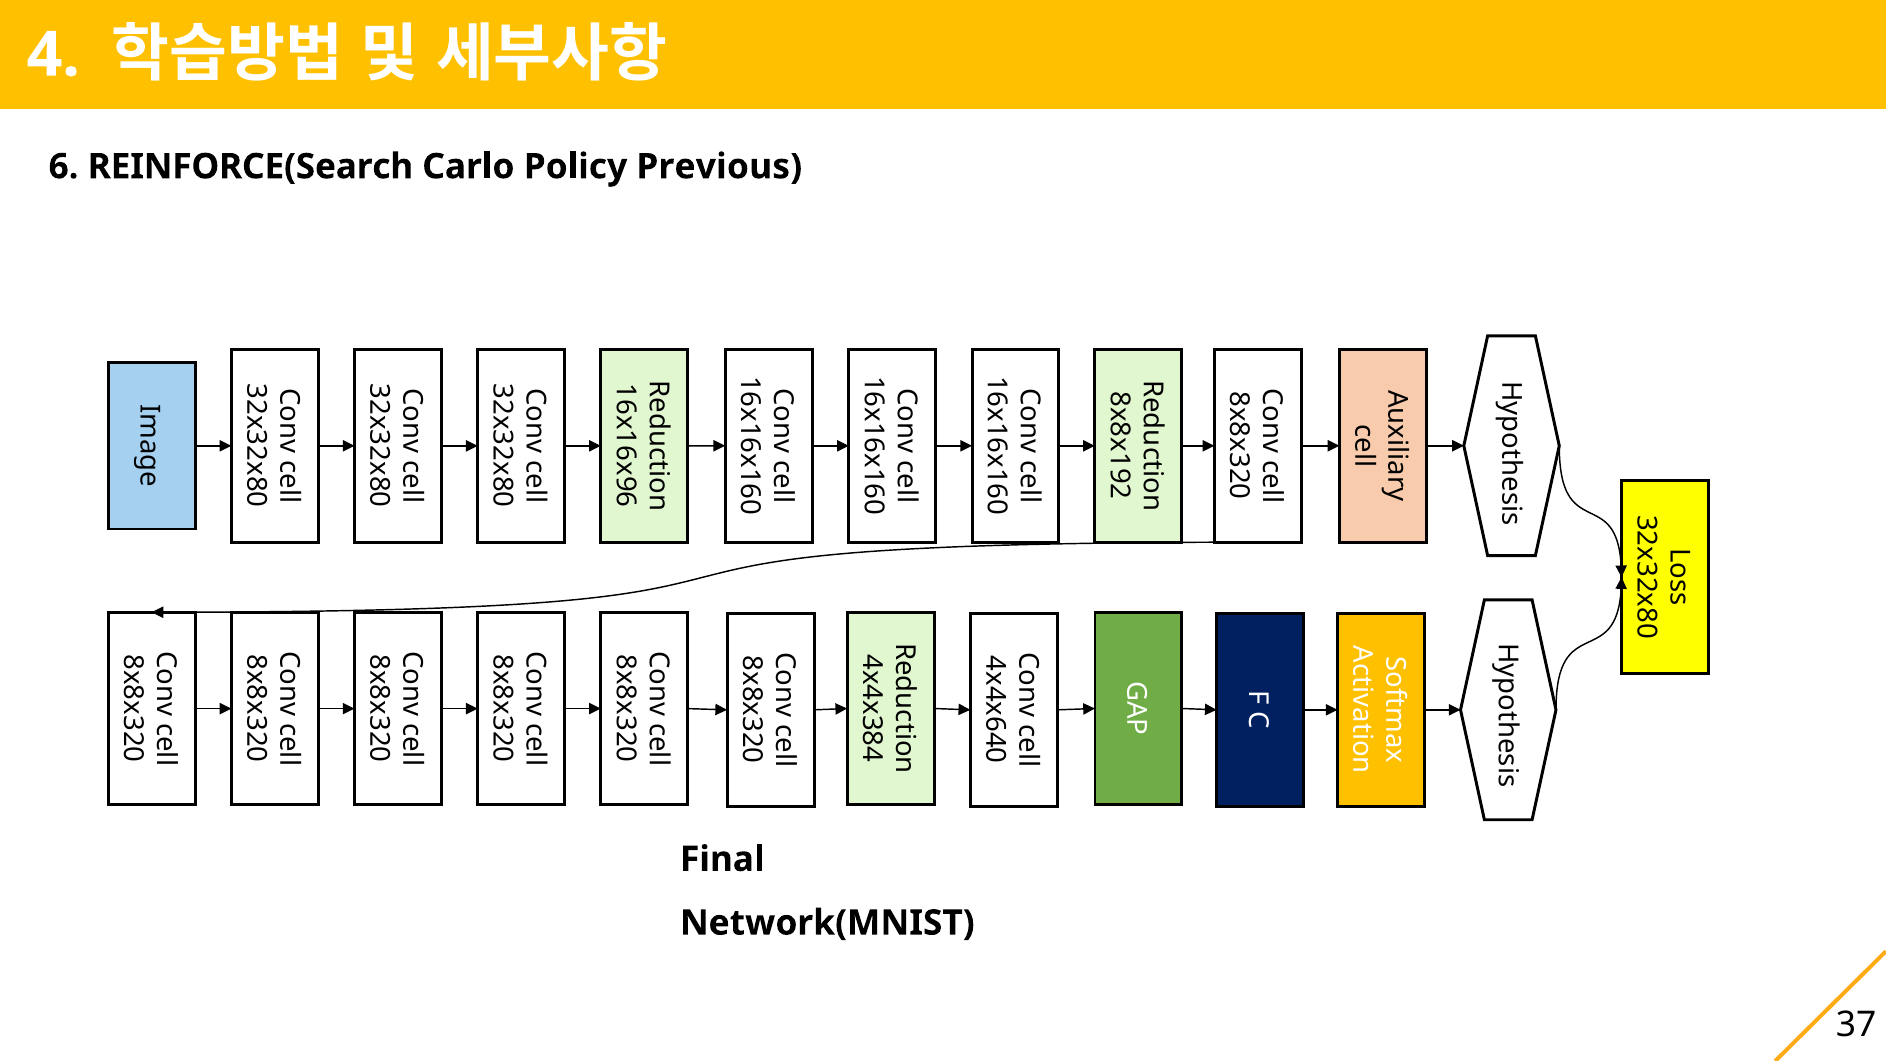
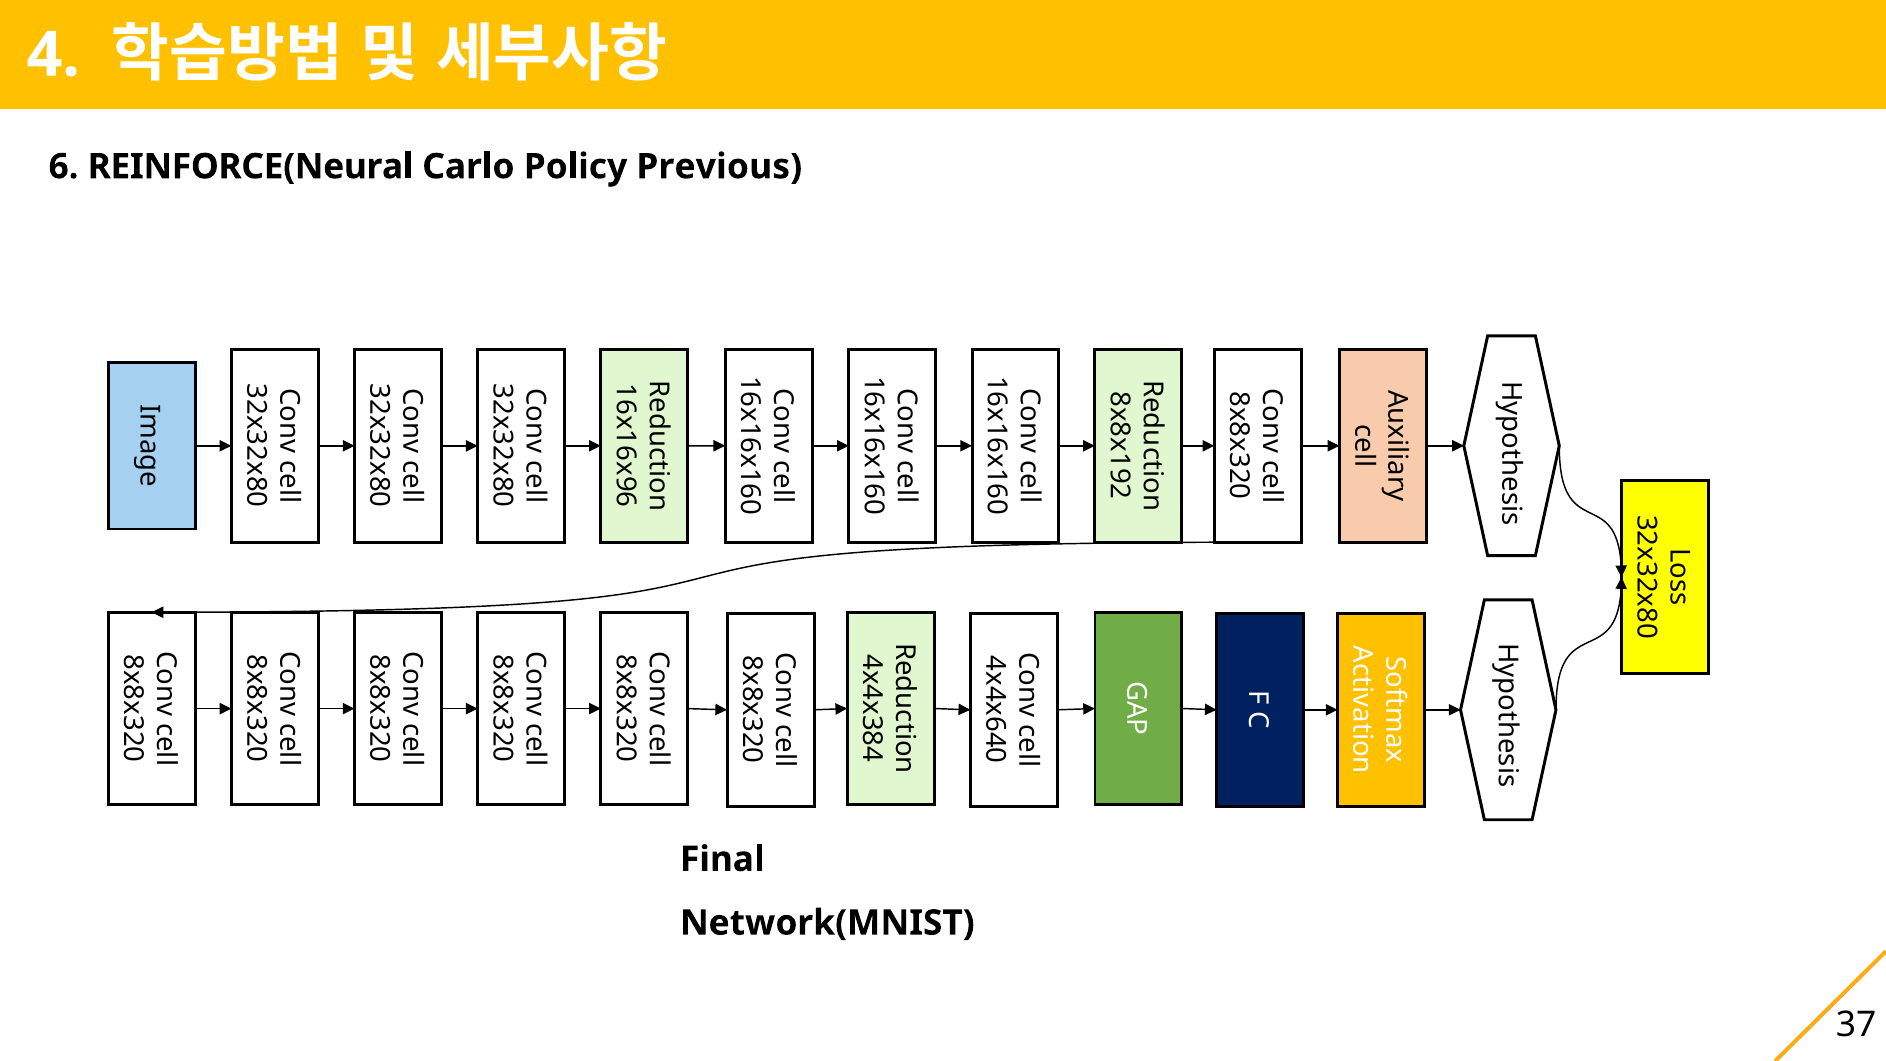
REINFORCE(Search: REINFORCE(Search -> REINFORCE(Neural (251, 167)
